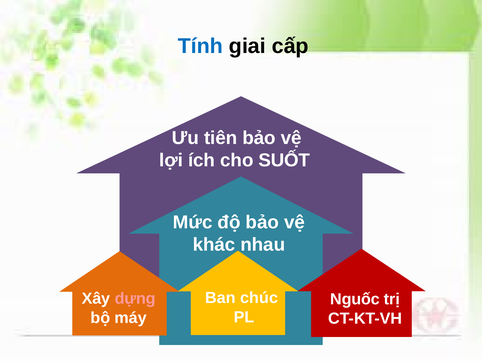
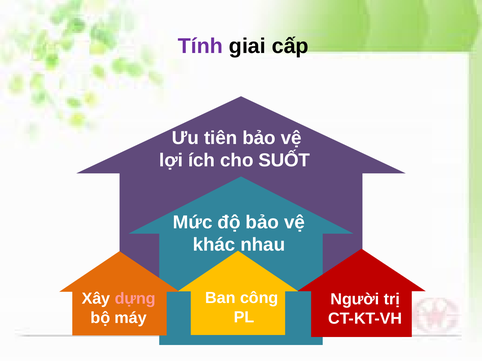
Tính colour: blue -> purple (200, 46)
chúc: chúc -> công (259, 298)
Nguốc: Nguốc -> Người (355, 300)
